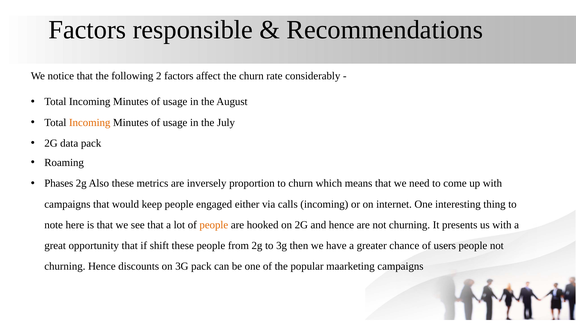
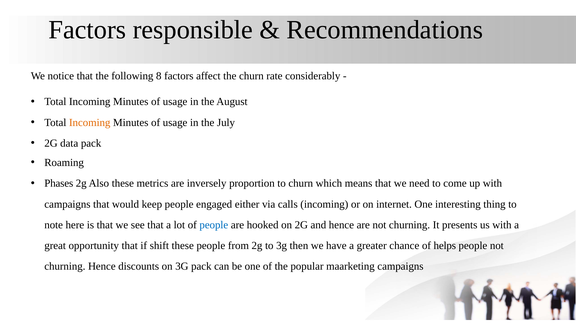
2: 2 -> 8 (159, 76)
people colour: orange -> blue (214, 225)
users: users -> helps (445, 246)
